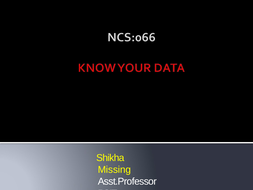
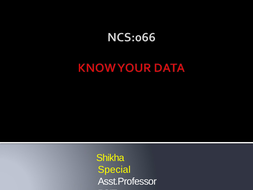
Missing: Missing -> Special (114, 169)
